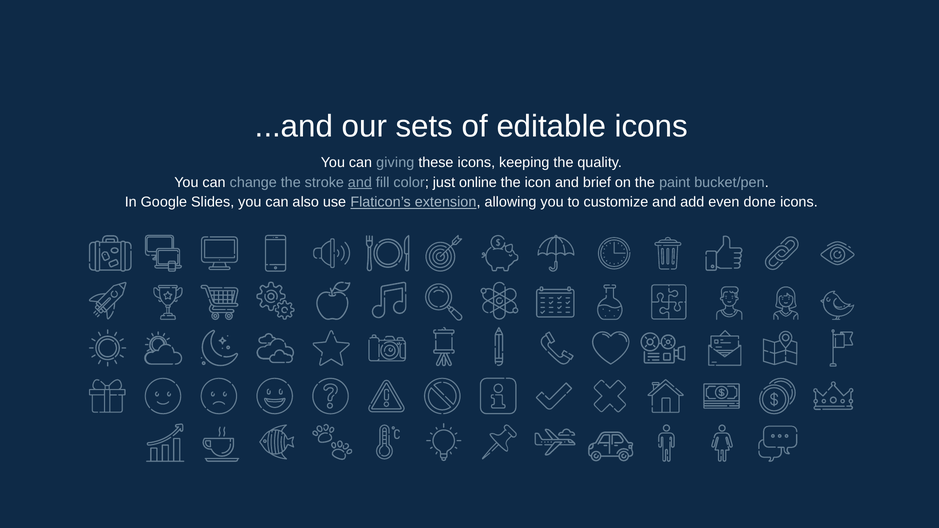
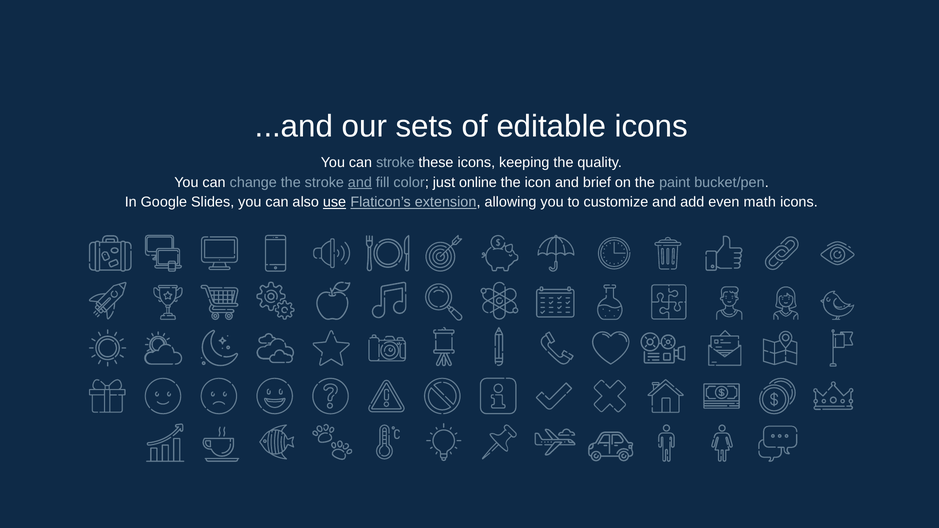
can giving: giving -> stroke (395, 163)
use underline: none -> present (335, 202)
done: done -> math (760, 202)
